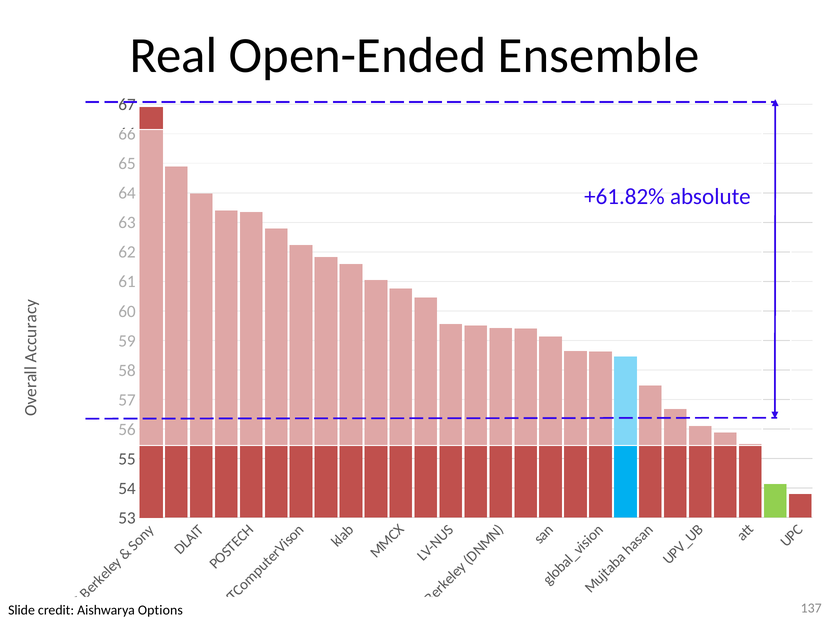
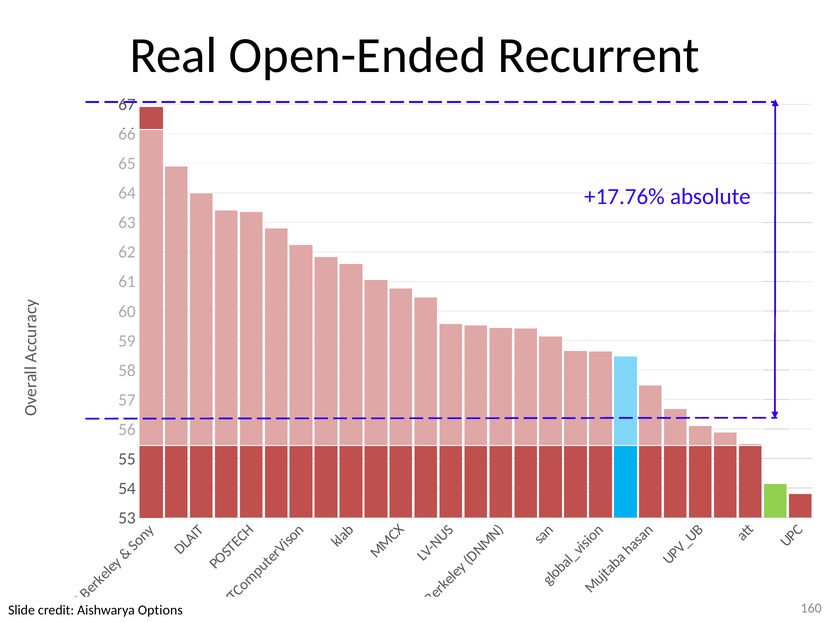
Ensemble: Ensemble -> Recurrent (599, 56)
+61.82%: +61.82% -> +17.76% (624, 197)
137: 137 -> 160 (811, 609)
